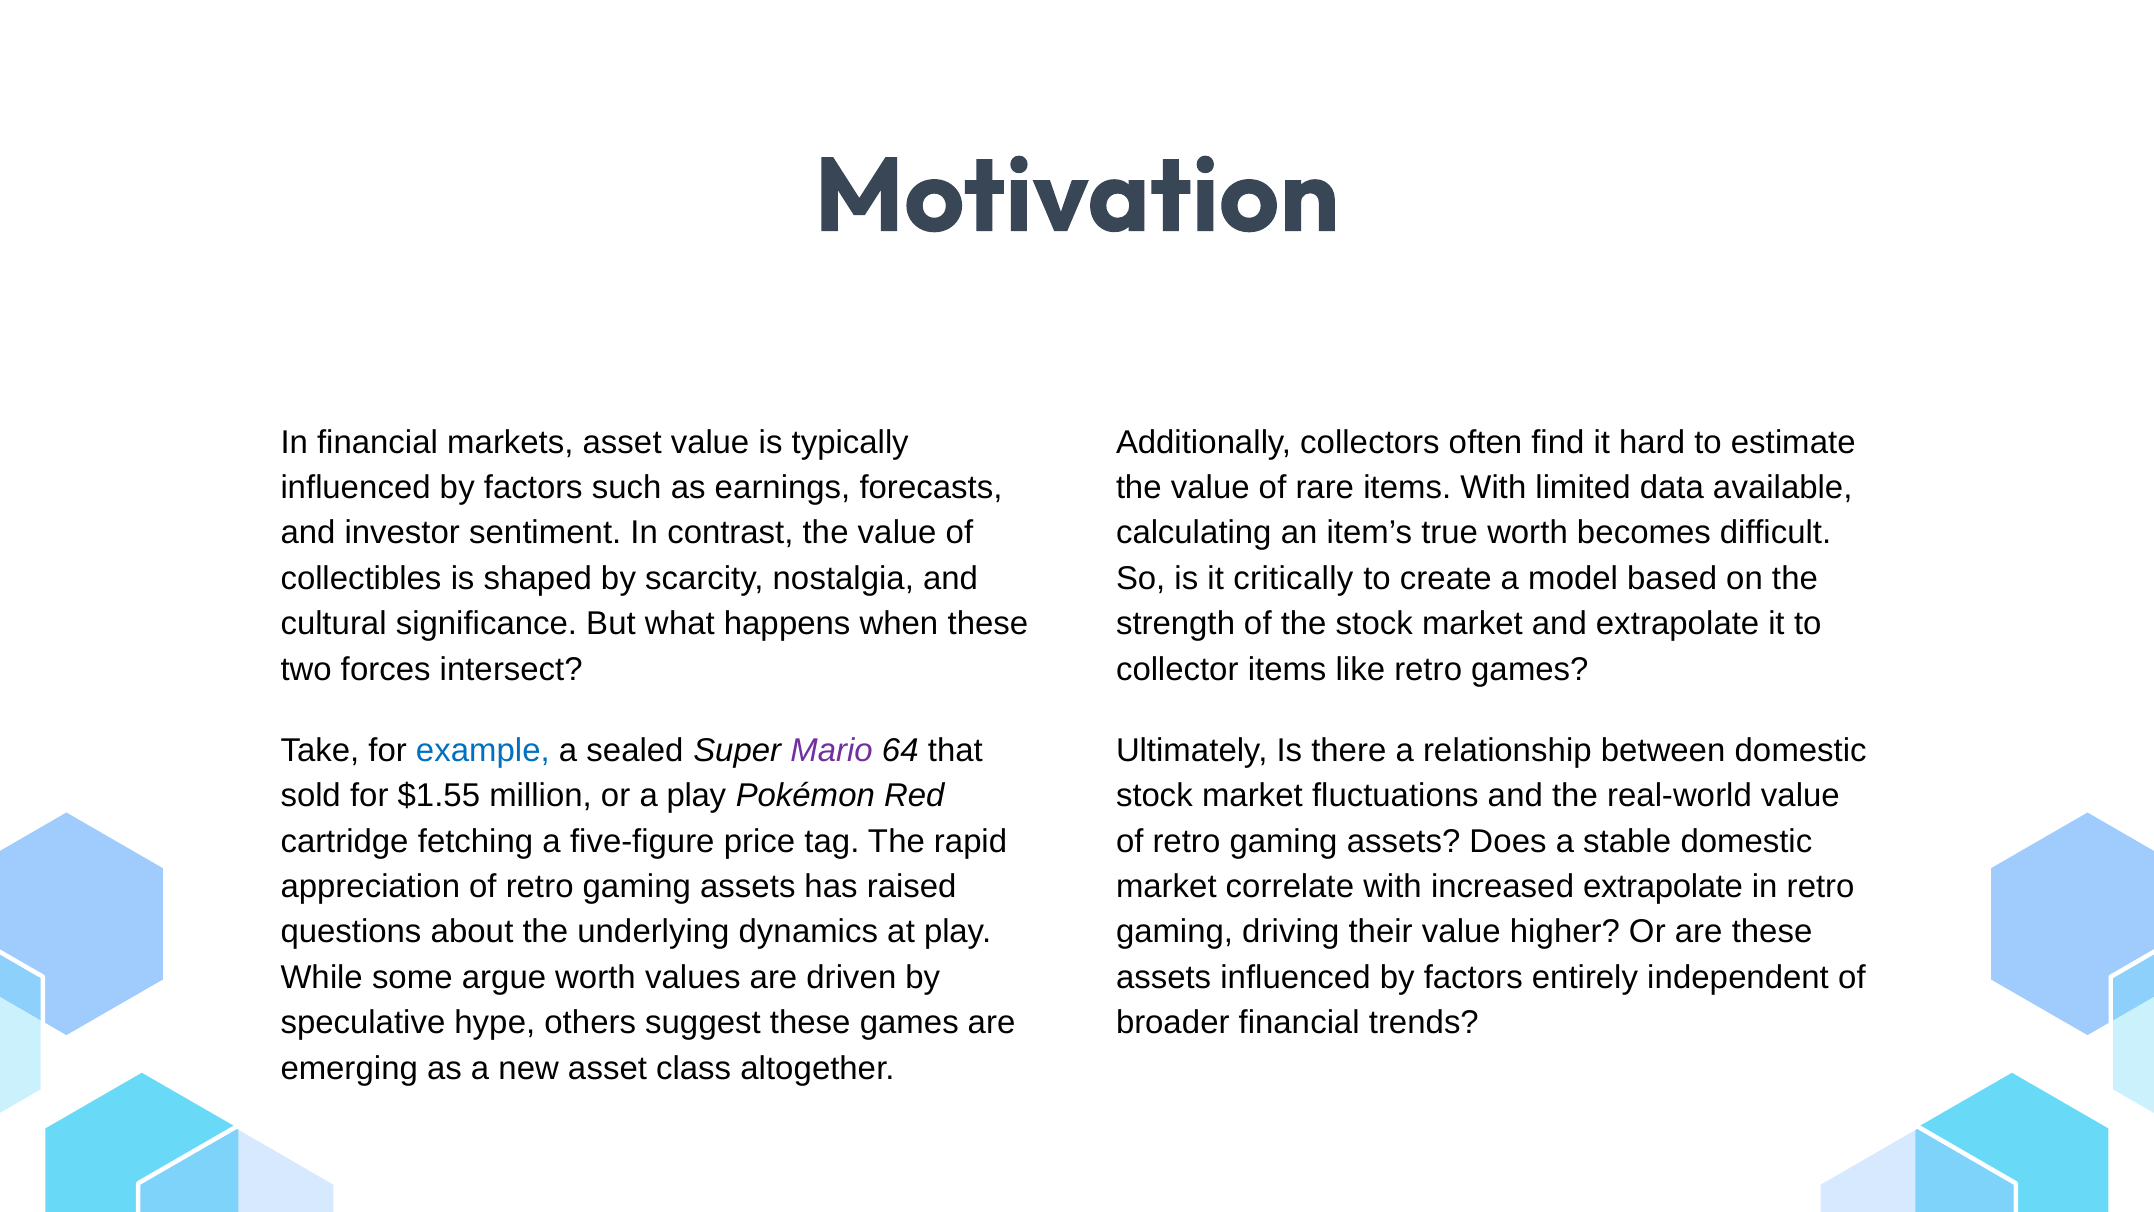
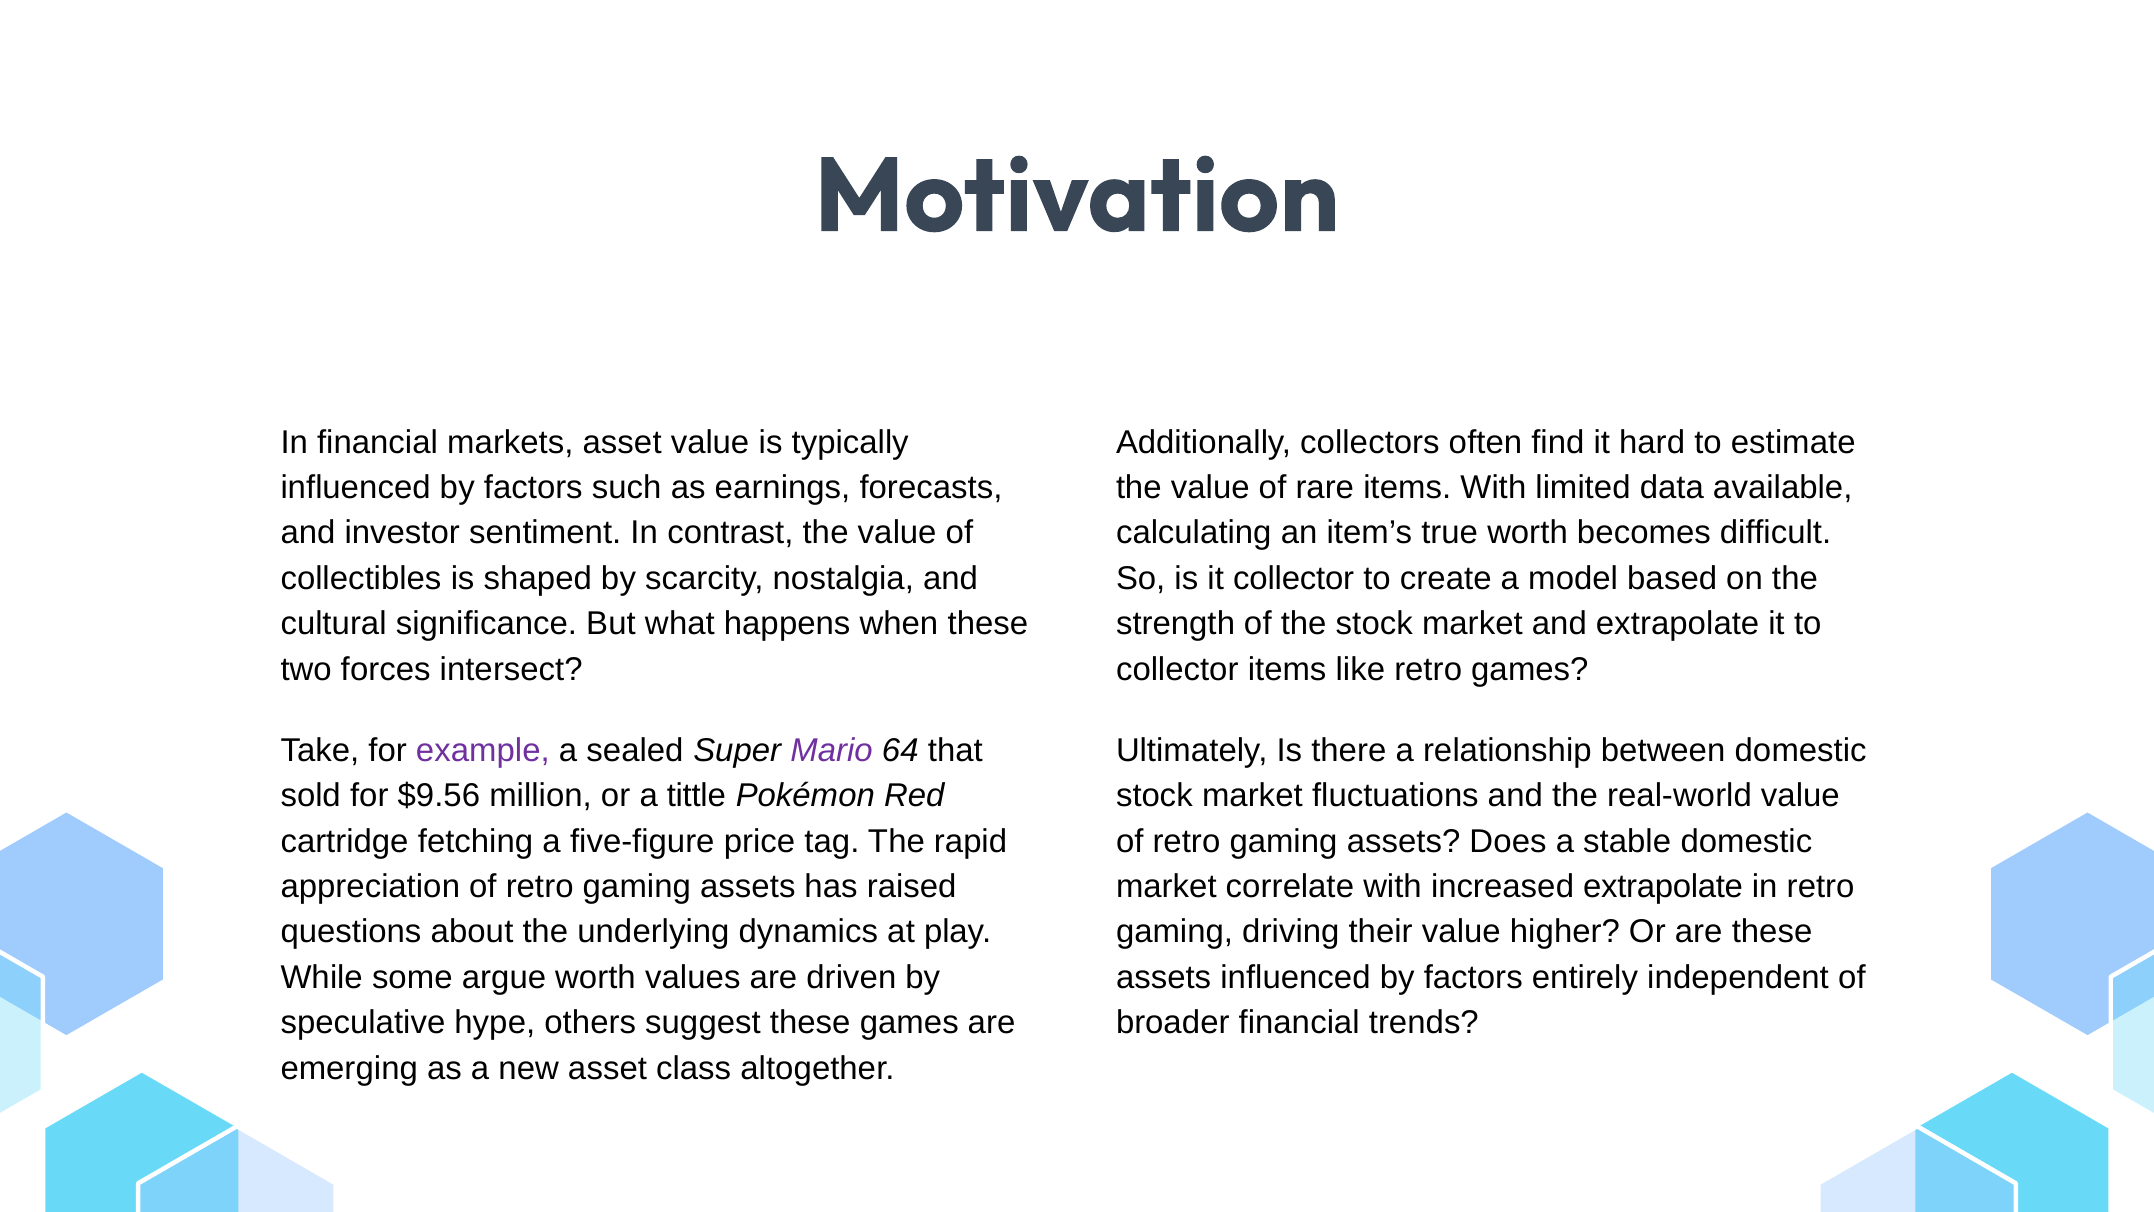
it critically: critically -> collector (1294, 578)
example colour: blue -> purple (483, 750)
$1.55: $1.55 -> $9.56 (439, 796)
a play: play -> tittle (696, 796)
